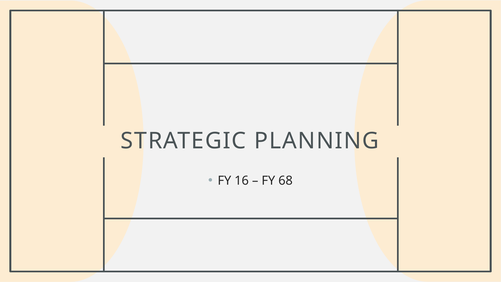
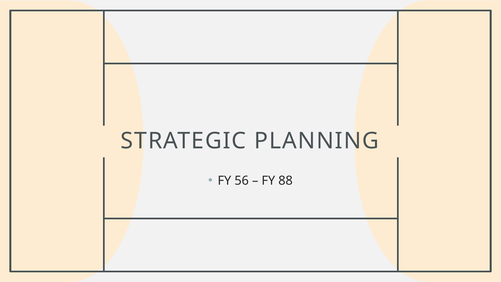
16: 16 -> 56 (242, 181)
68: 68 -> 88 (286, 181)
